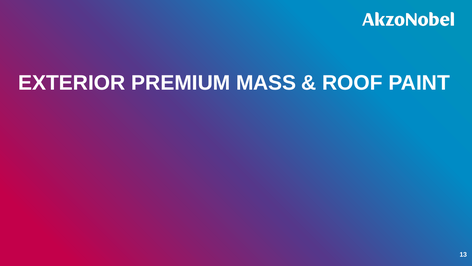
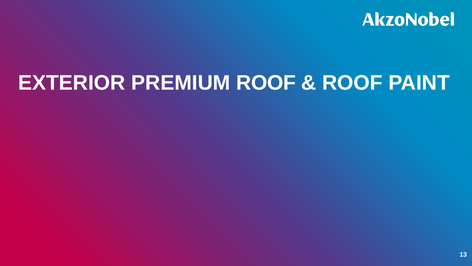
PREMIUM MASS: MASS -> ROOF (266, 83)
